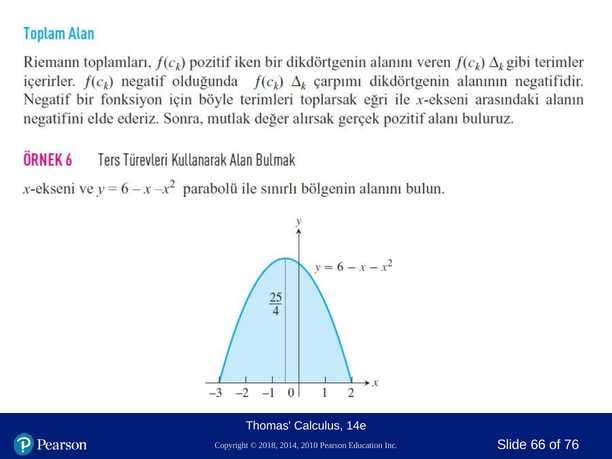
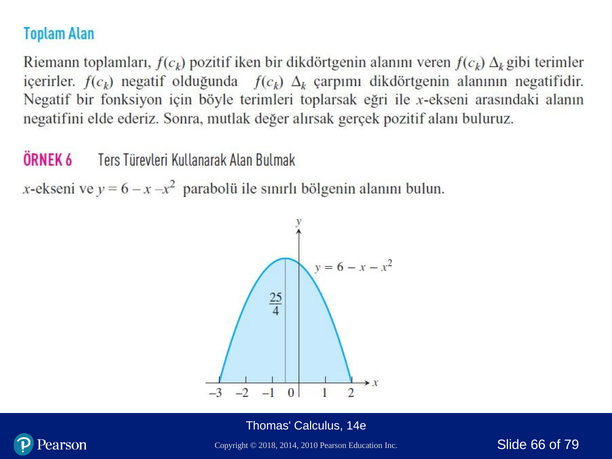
76: 76 -> 79 (572, 445)
